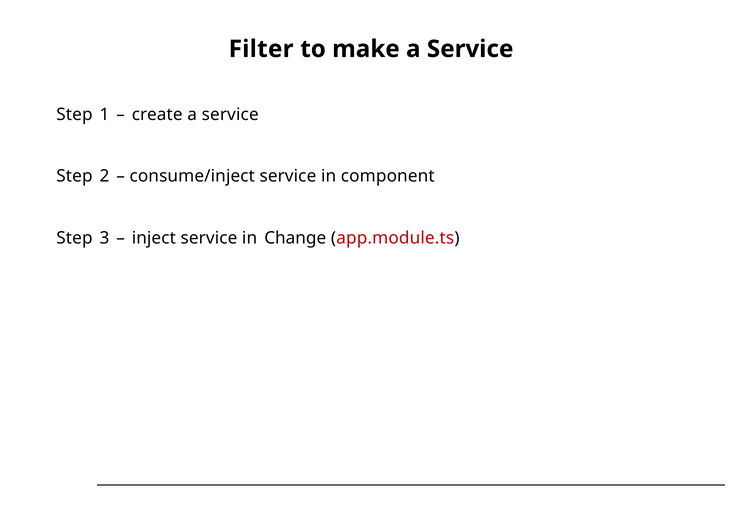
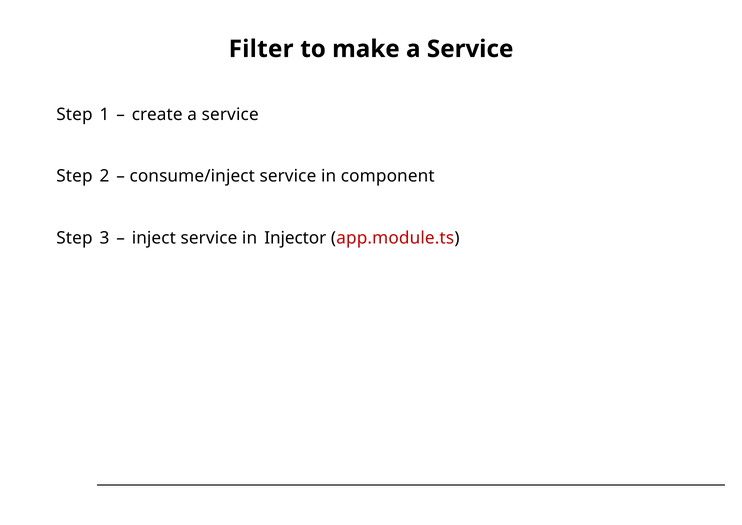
Change: Change -> Injector (295, 238)
